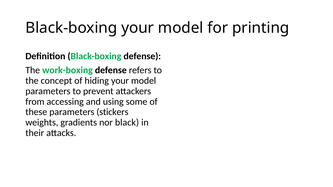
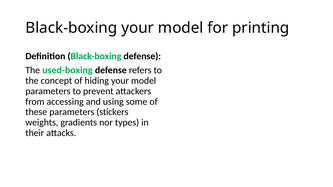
work-boxing: work-boxing -> used-boxing (67, 70)
black: black -> types (127, 123)
